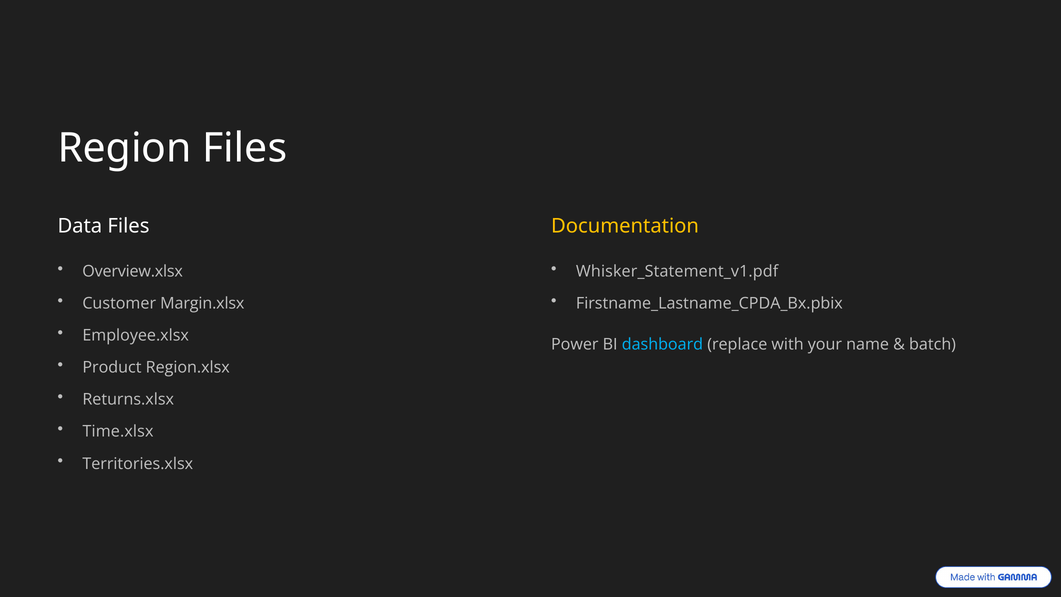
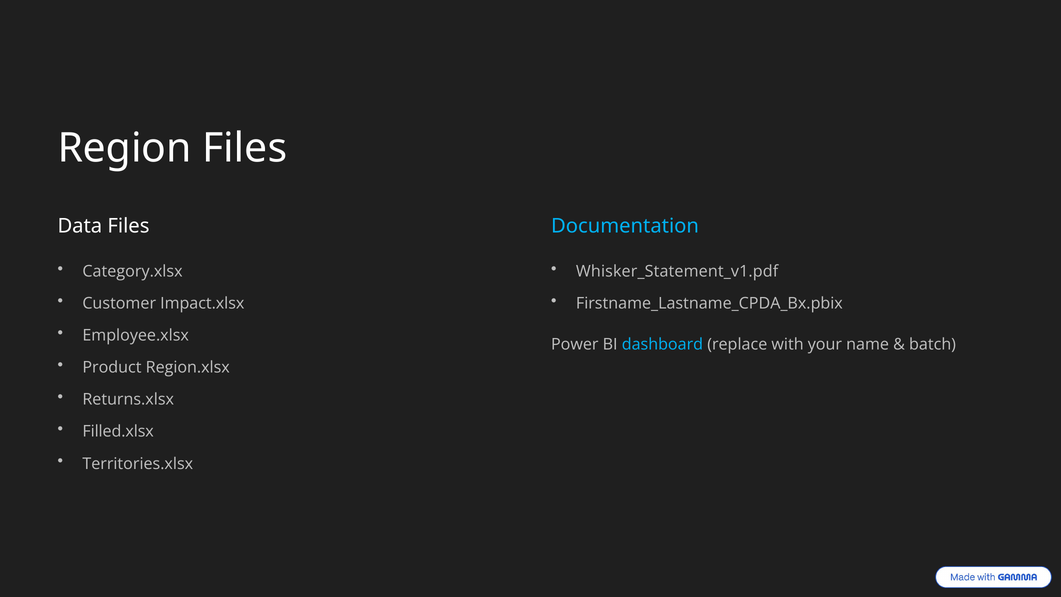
Documentation colour: yellow -> light blue (625, 226)
Overview.xlsx: Overview.xlsx -> Category.xlsx (133, 271)
Margin.xlsx: Margin.xlsx -> Impact.xlsx (202, 303)
Time.xlsx: Time.xlsx -> Filled.xlsx (118, 432)
